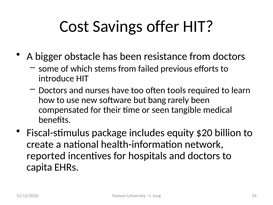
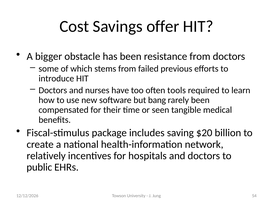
equity: equity -> saving (180, 133)
reported: reported -> relatively (46, 156)
capita: capita -> public (39, 167)
